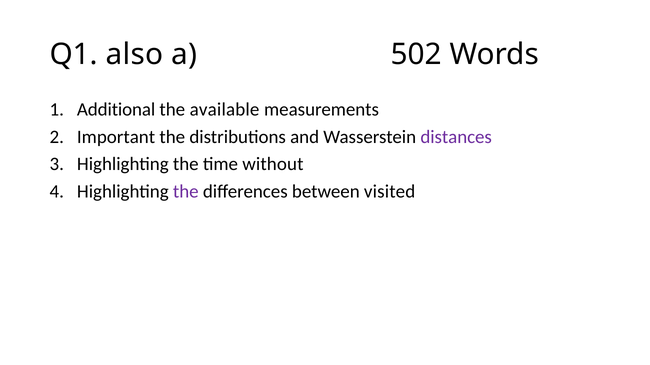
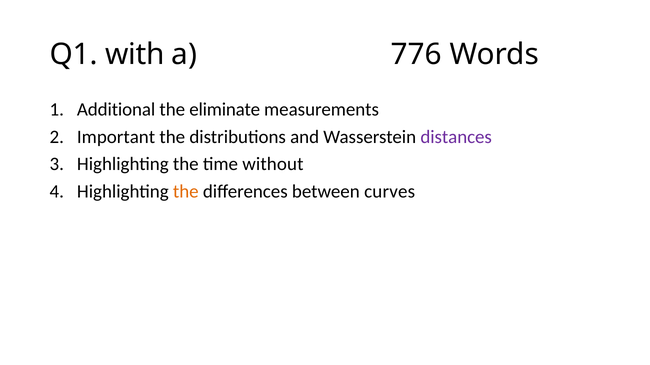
also: also -> with (135, 55)
502: 502 -> 776 (416, 55)
available: available -> eliminate (225, 110)
the colour: purple -> orange (186, 192)
visited: visited -> curves (390, 192)
